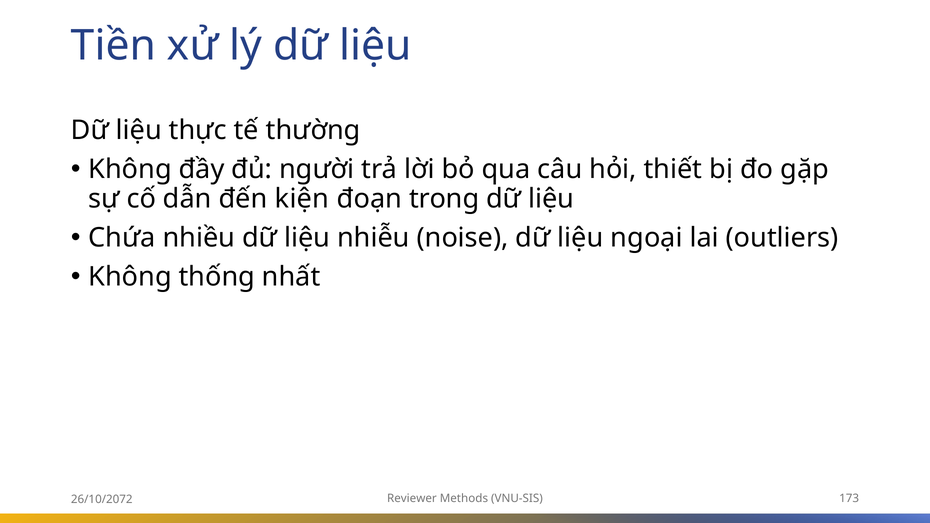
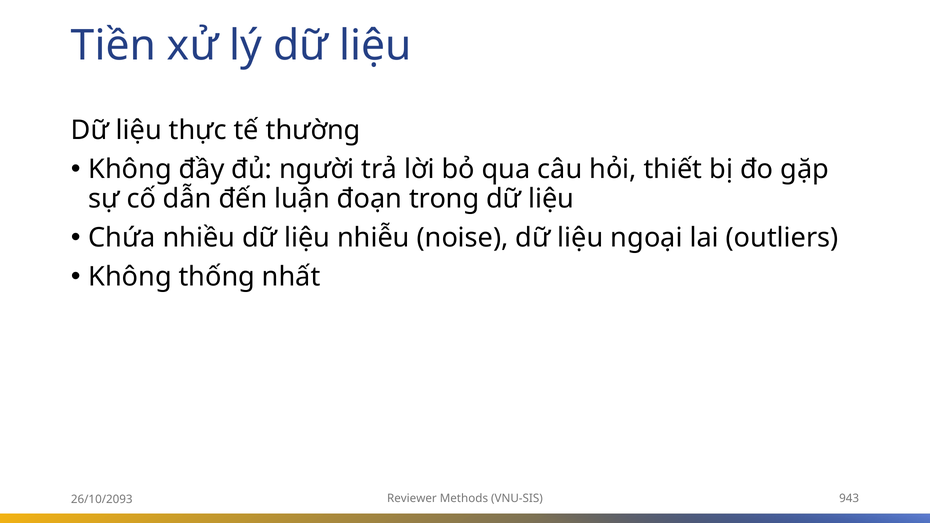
kiện: kiện -> luận (302, 199)
173: 173 -> 943 (849, 499)
26/10/2072: 26/10/2072 -> 26/10/2093 (102, 500)
